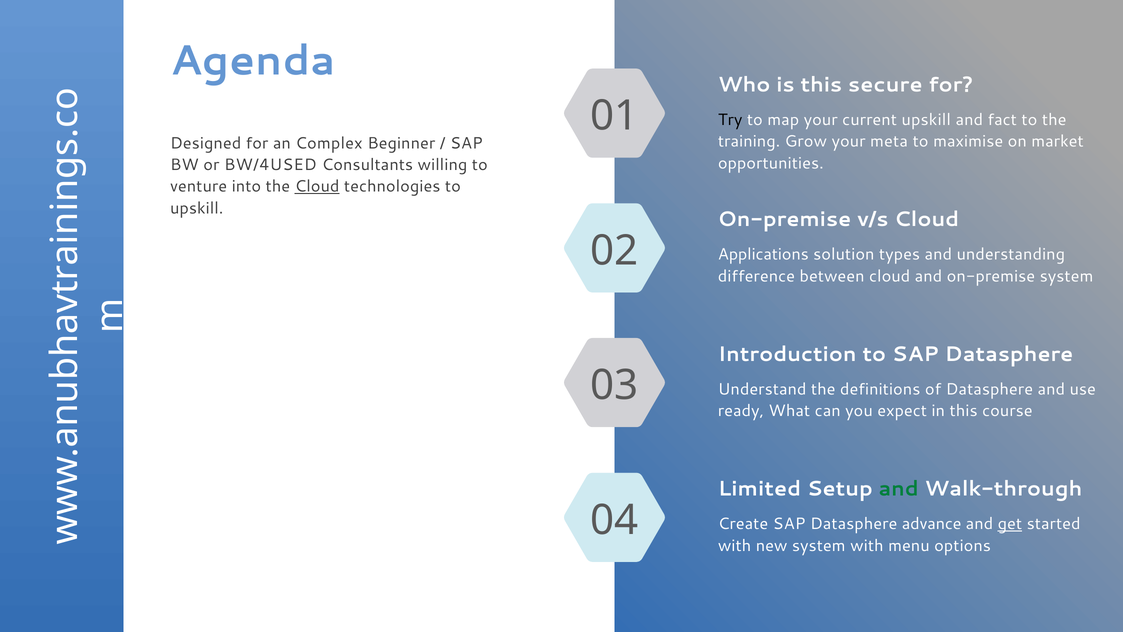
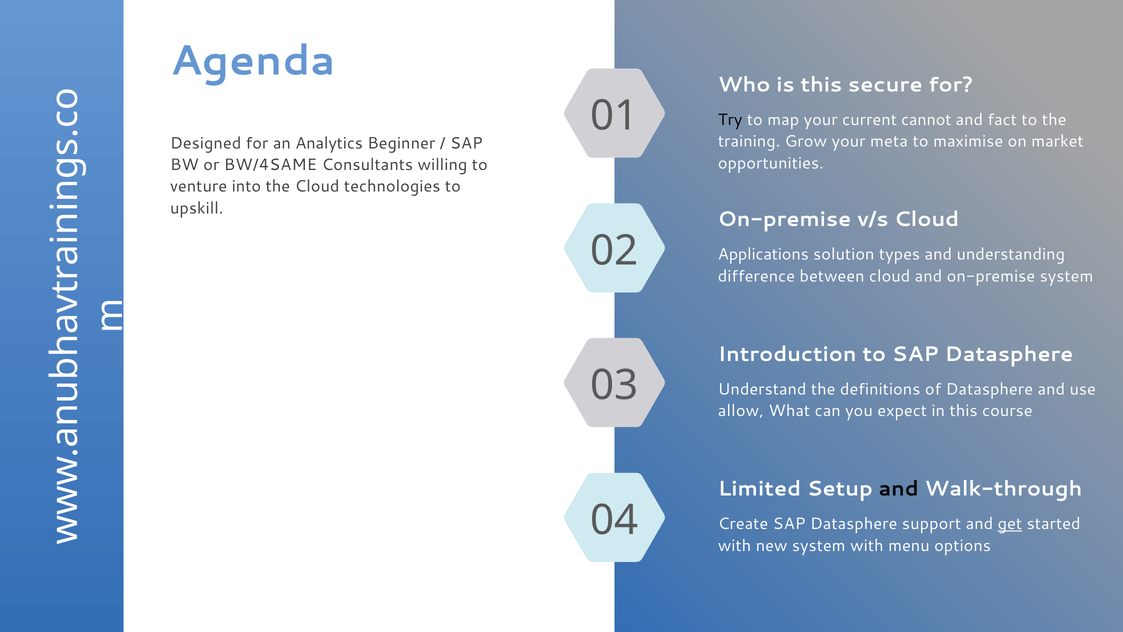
current upskill: upskill -> cannot (926, 120)
Complex: Complex -> Analytics (329, 143)
BW/4USED: BW/4USED -> BW/4SAME (270, 165)
Cloud underline: present -> none (317, 186)
ready: ready -> allow (741, 411)
and colour: green -> black (899, 489)
advance: advance -> support (932, 524)
